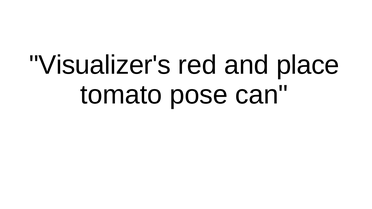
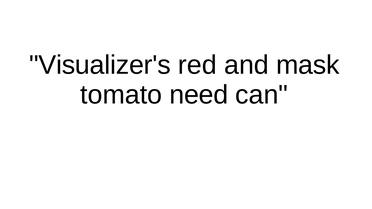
place: place -> mask (308, 65)
pose: pose -> need (199, 95)
